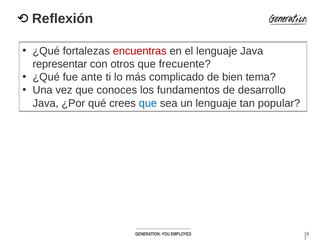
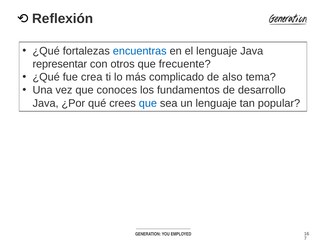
encuentras colour: red -> blue (140, 51)
ante: ante -> crea (92, 77)
bien: bien -> also (232, 77)
